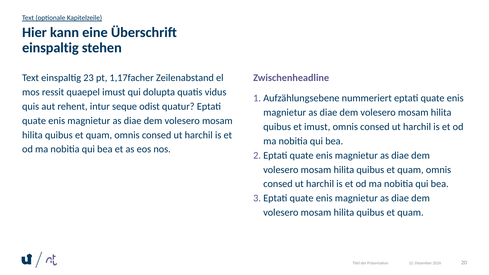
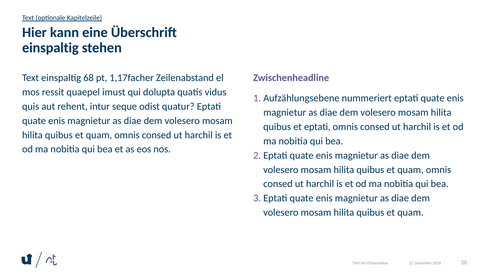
23: 23 -> 68 (89, 78)
et imust: imust -> eptati (317, 127)
